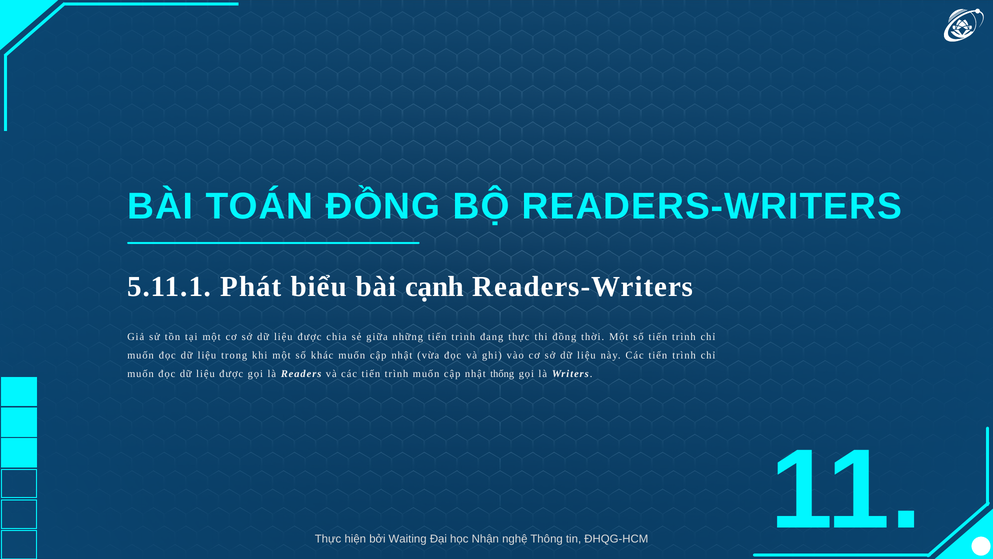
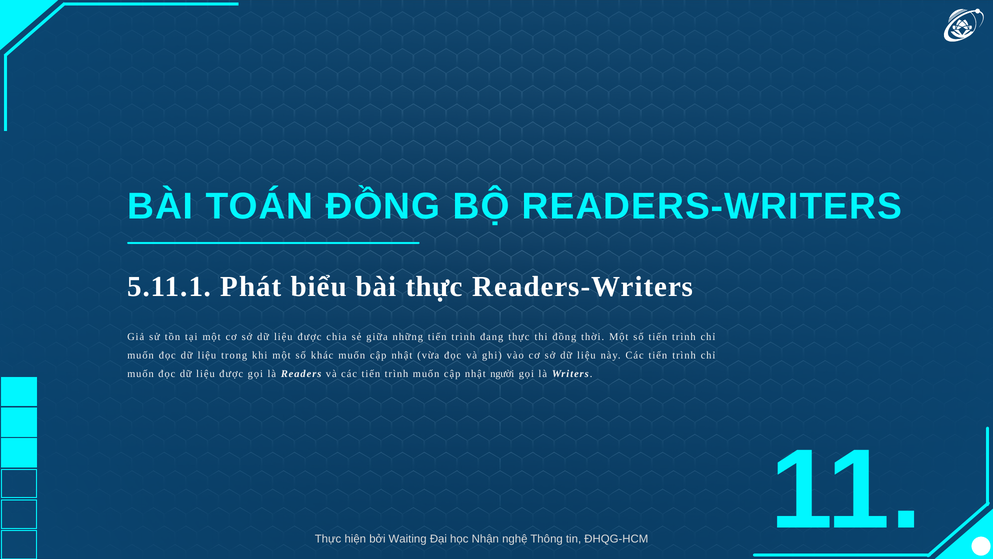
bài cạnh: cạnh -> thực (434, 286)
thống: thống -> người (502, 373)
